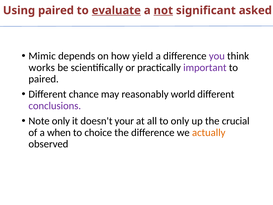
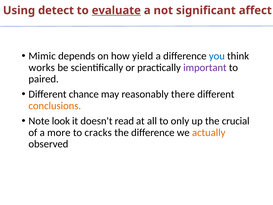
Using paired: paired -> detect (56, 10)
not underline: present -> none (163, 10)
asked: asked -> affect (255, 10)
you colour: purple -> blue (217, 56)
world: world -> there (183, 94)
conclusions colour: purple -> orange (55, 106)
Note only: only -> look (61, 121)
your: your -> read (124, 121)
when: when -> more (59, 132)
choice: choice -> cracks (98, 132)
